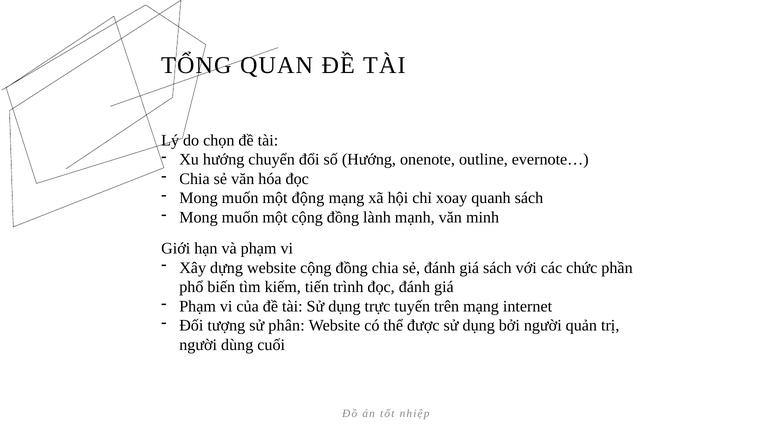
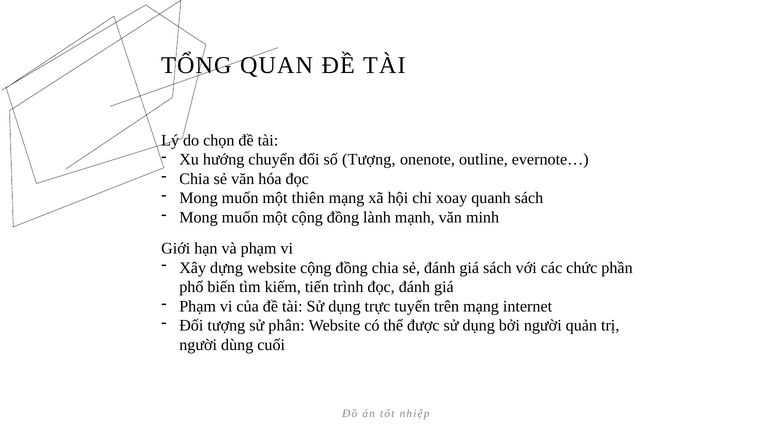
số Hướng: Hướng -> Tượng (369, 160)
động: động -> thiên (308, 198)
